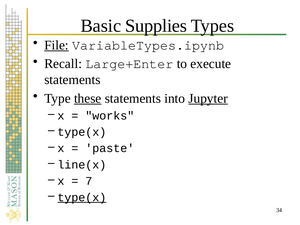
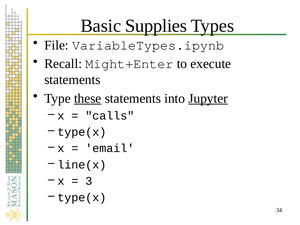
File underline: present -> none (56, 45)
Large+Enter: Large+Enter -> Might+Enter (129, 64)
works: works -> calls (110, 116)
paste: paste -> email (110, 148)
7: 7 -> 3 (89, 181)
type(x underline: present -> none (82, 197)
